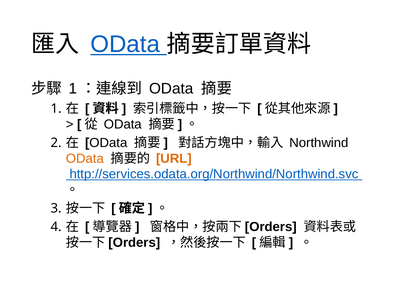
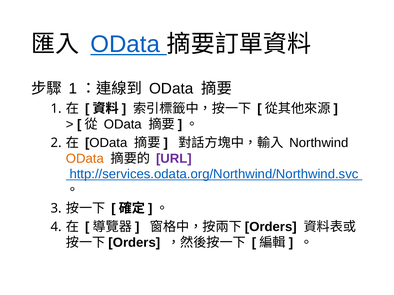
URL colour: orange -> purple (174, 159)
